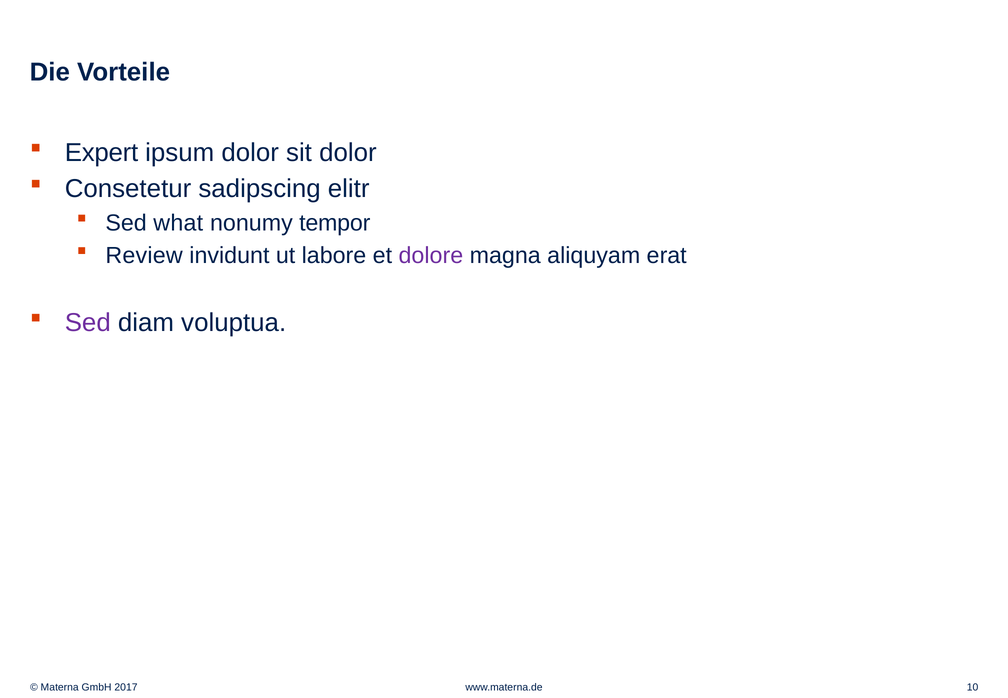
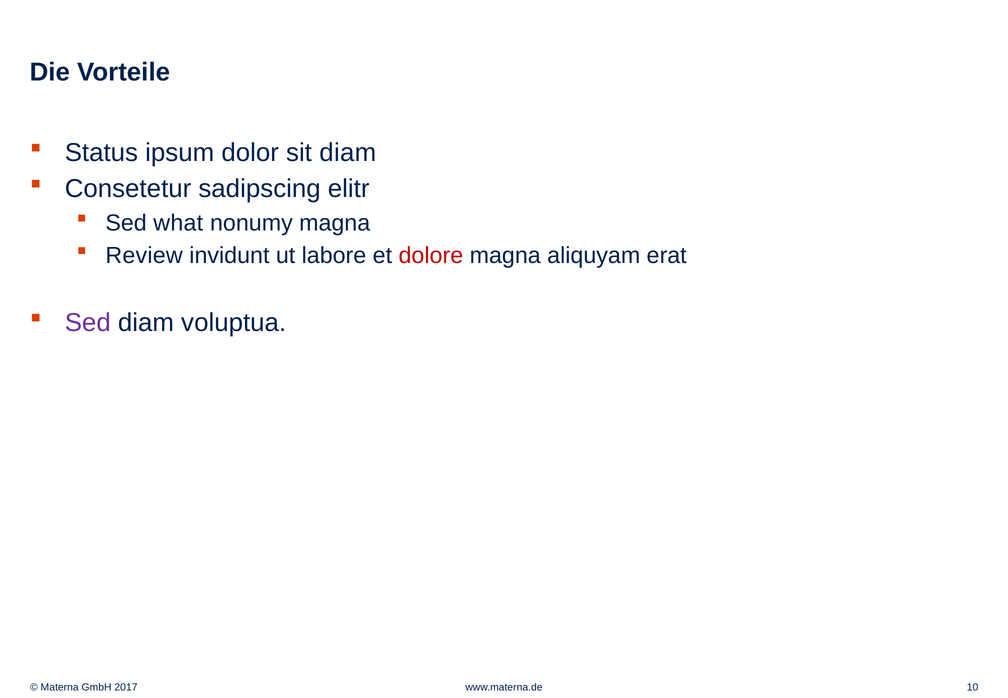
Expert: Expert -> Status (101, 153)
sit dolor: dolor -> diam (348, 153)
nonumy tempor: tempor -> magna (335, 223)
dolore colour: purple -> red (431, 255)
